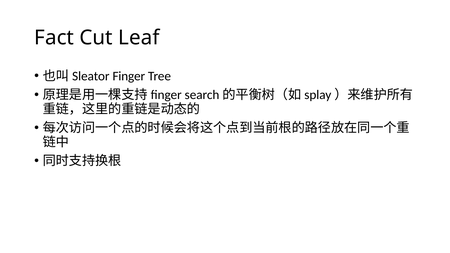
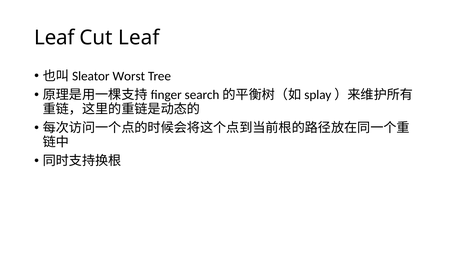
Fact: Fact -> Leaf (54, 38)
Finger: Finger -> Worst (129, 76)
